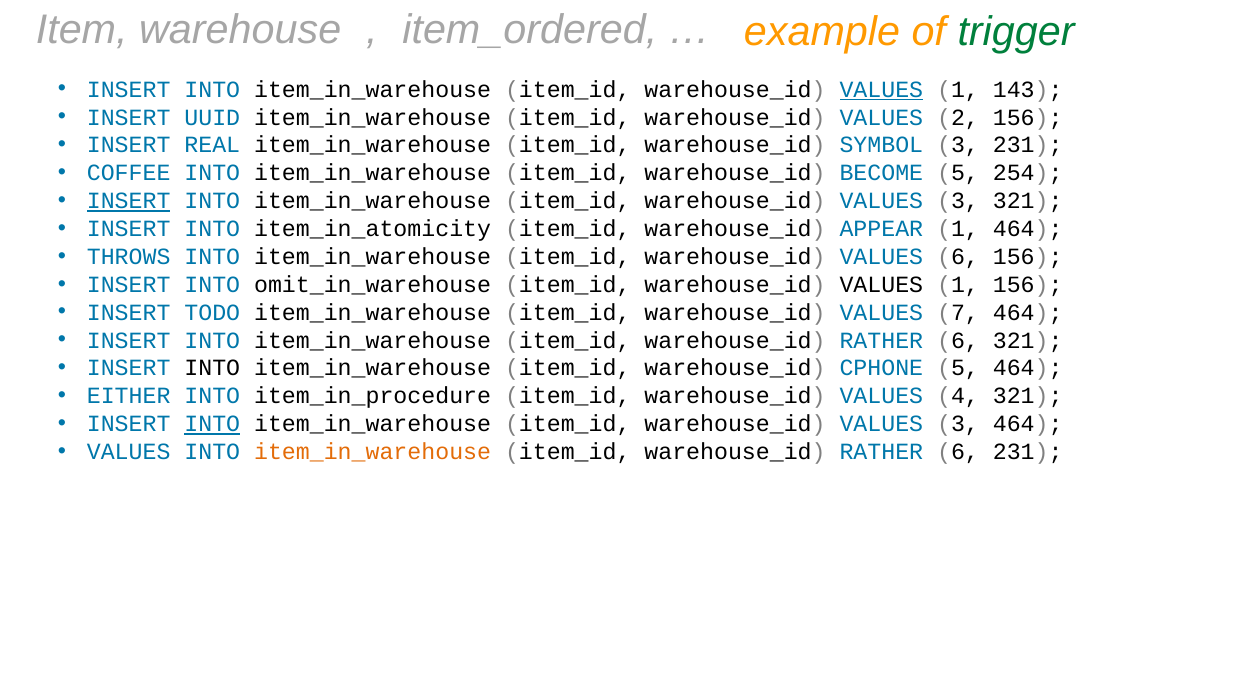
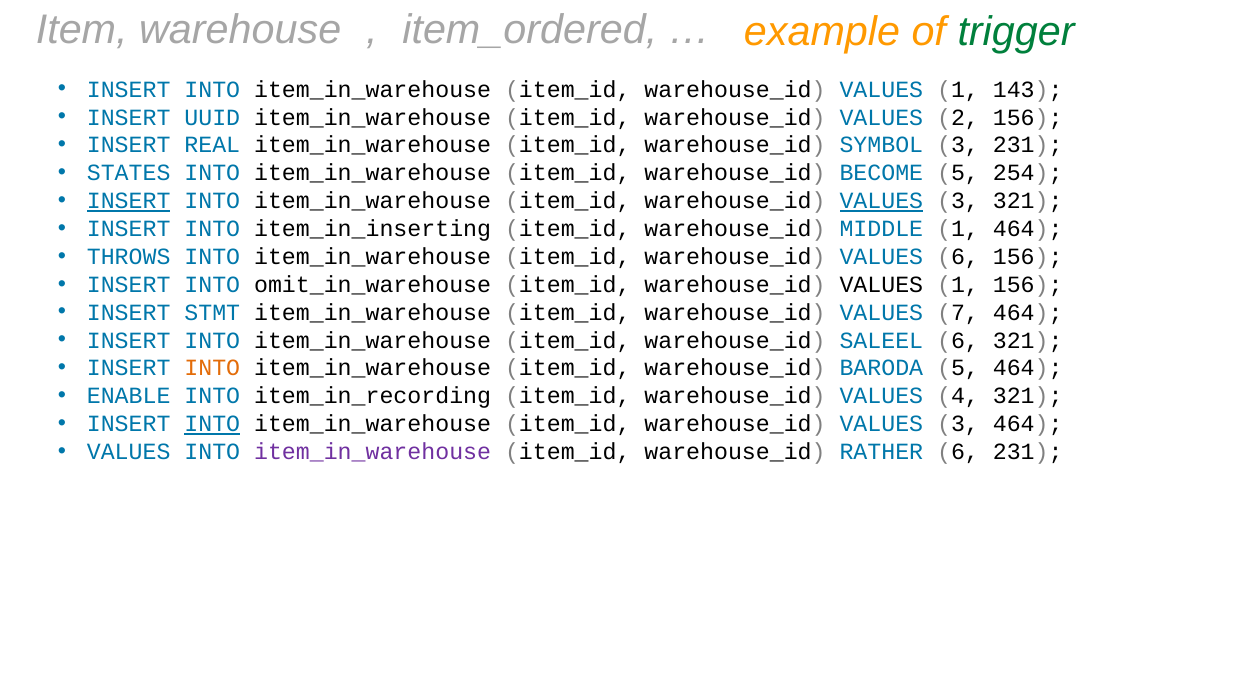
VALUES underline: present -> none (881, 90)
COFFEE: COFFEE -> STATES (129, 173)
VALUES underline: none -> present (881, 201)
item_in_atomicity: item_in_atomicity -> item_in_inserting (373, 229)
APPEAR: APPEAR -> MIDDLE (881, 229)
TODO: TODO -> STMT (212, 313)
RATHER: RATHER -> SALEEL (881, 340)
INTO colour: black -> orange (212, 368)
CPHONE: CPHONE -> BARODA (881, 368)
EITHER: EITHER -> ENABLE (129, 396)
item_in_procedure: item_in_procedure -> item_in_recording (373, 396)
item_in_warehouse colour: orange -> purple (373, 452)
